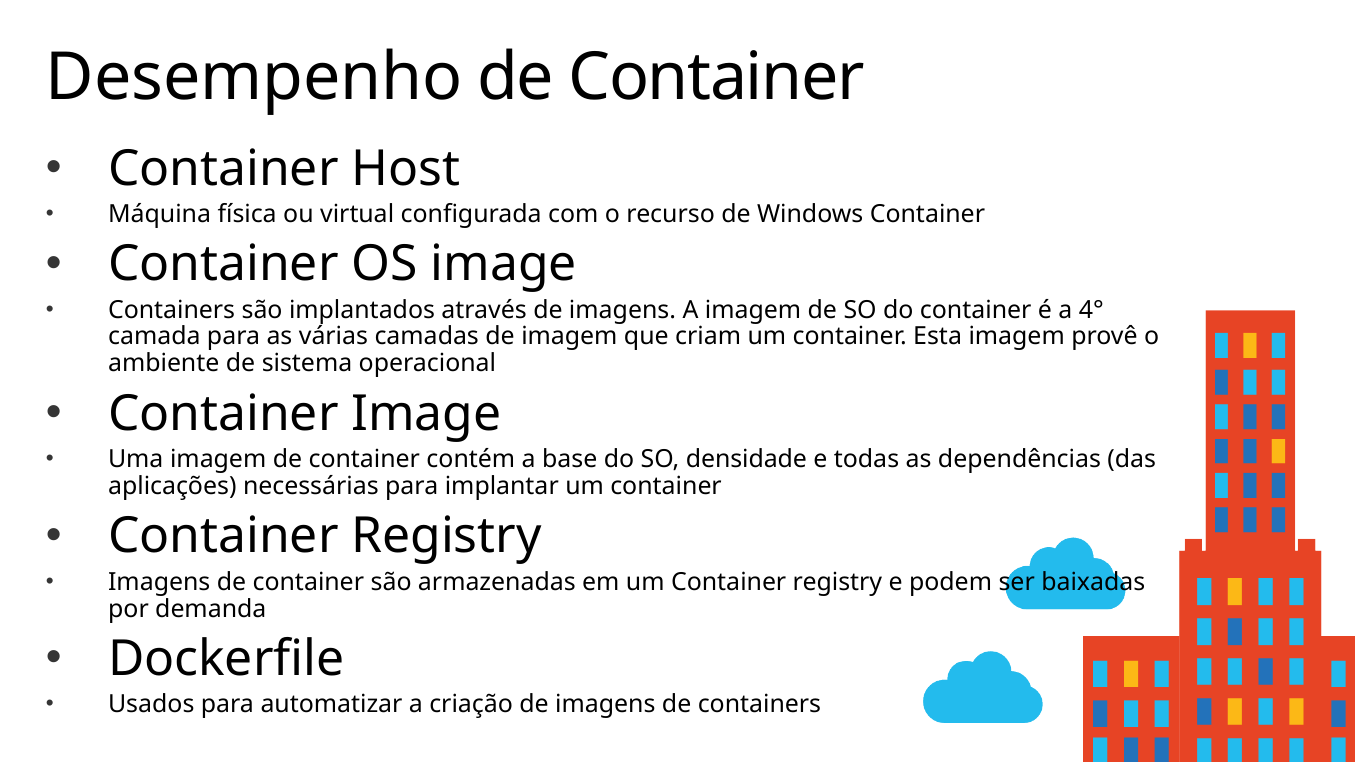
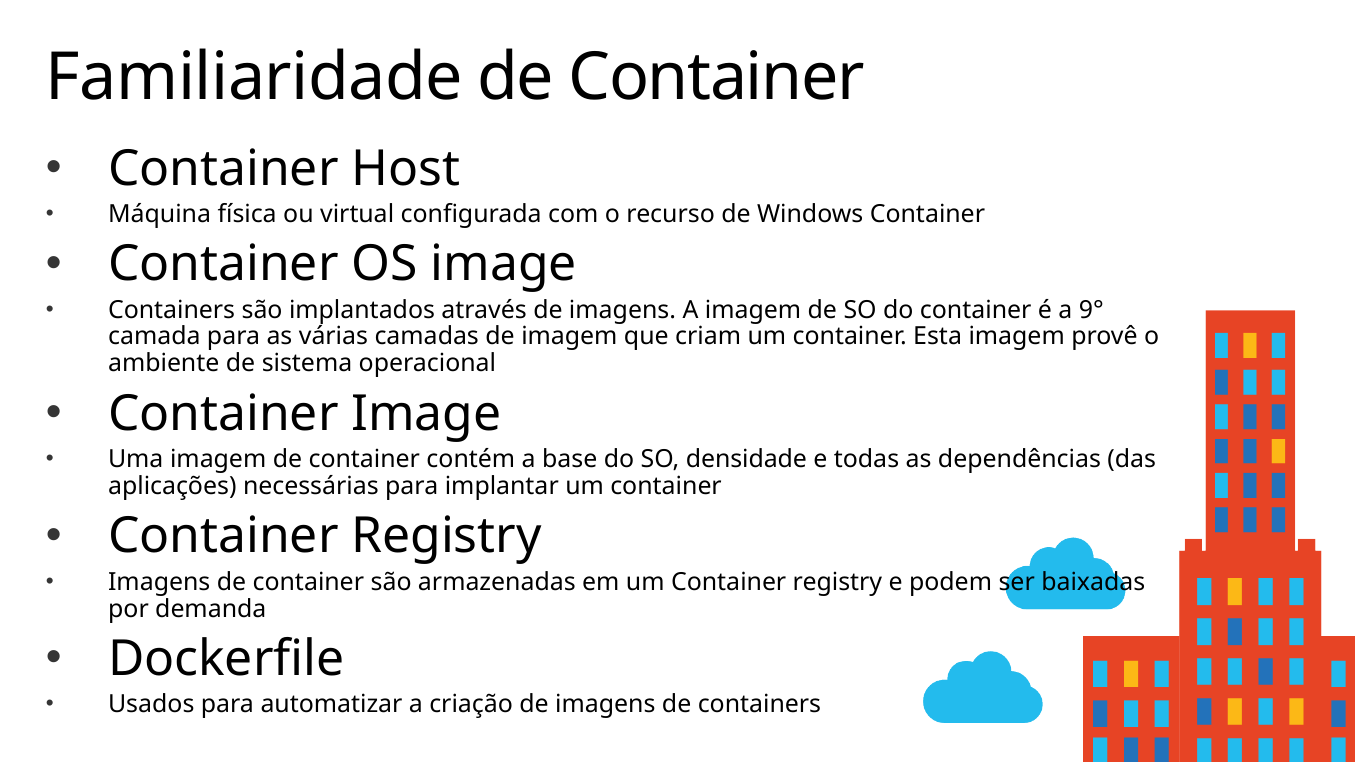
Desempenho: Desempenho -> Familiaridade (255, 78)
4°: 4° -> 9° (1091, 310)
